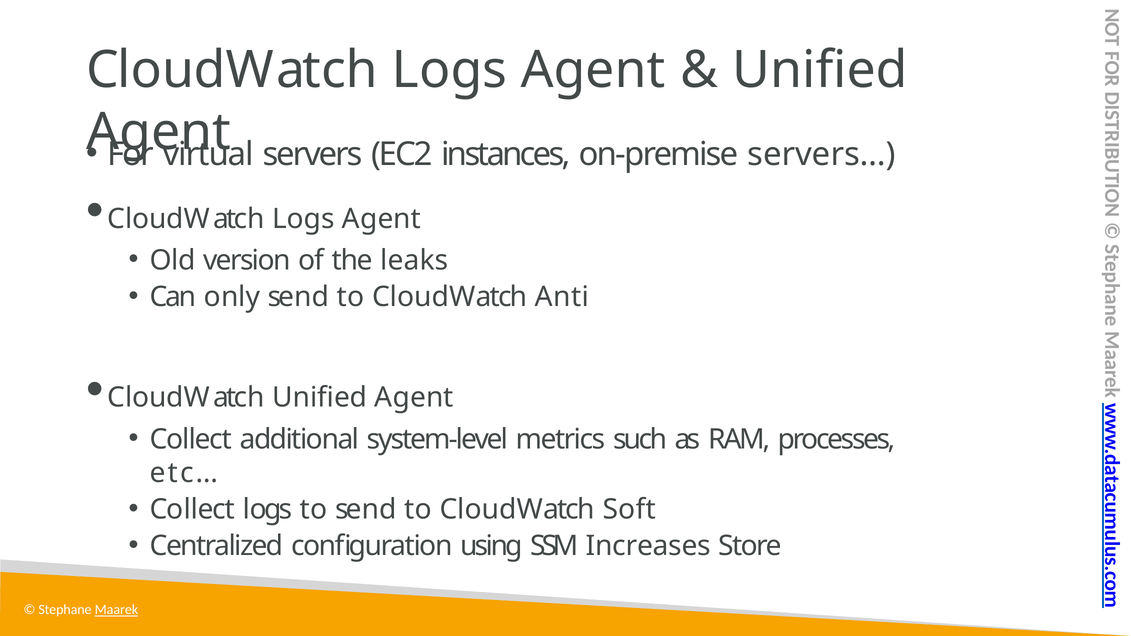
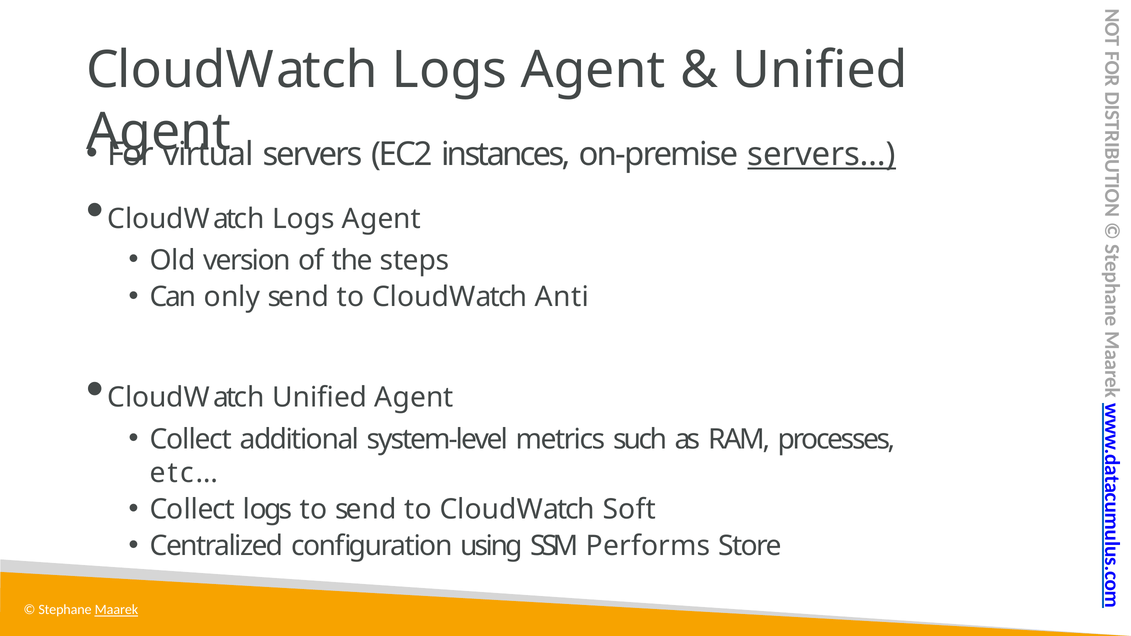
servers… underline: none -> present (822, 154)
leaks: leaks -> steps (415, 260)
Increases: Increases -> Performs (648, 546)
